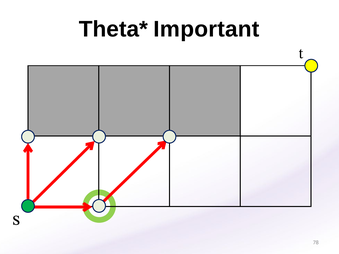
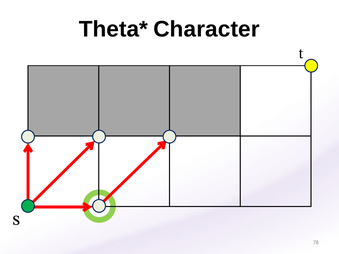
Important: Important -> Character (206, 29)
